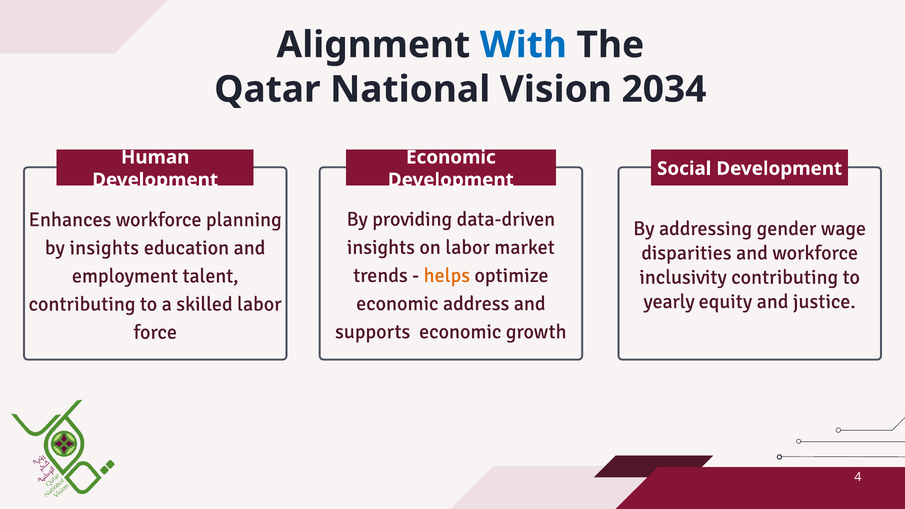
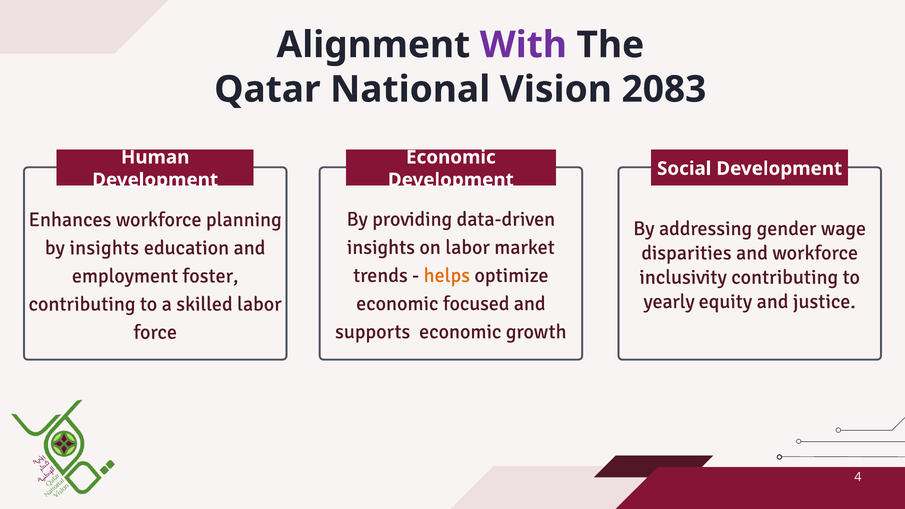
With colour: blue -> purple (523, 45)
2034: 2034 -> 2083 (664, 89)
talent: talent -> foster (210, 276)
address: address -> focused (476, 304)
